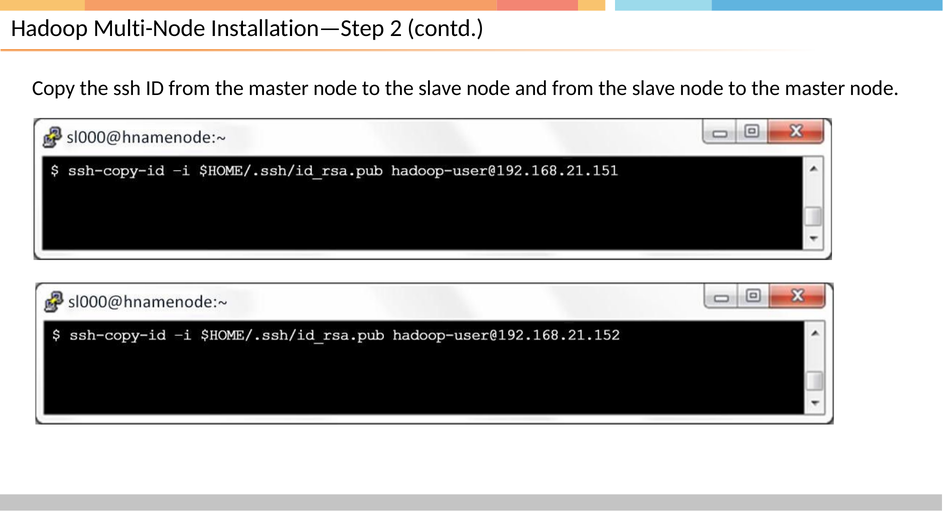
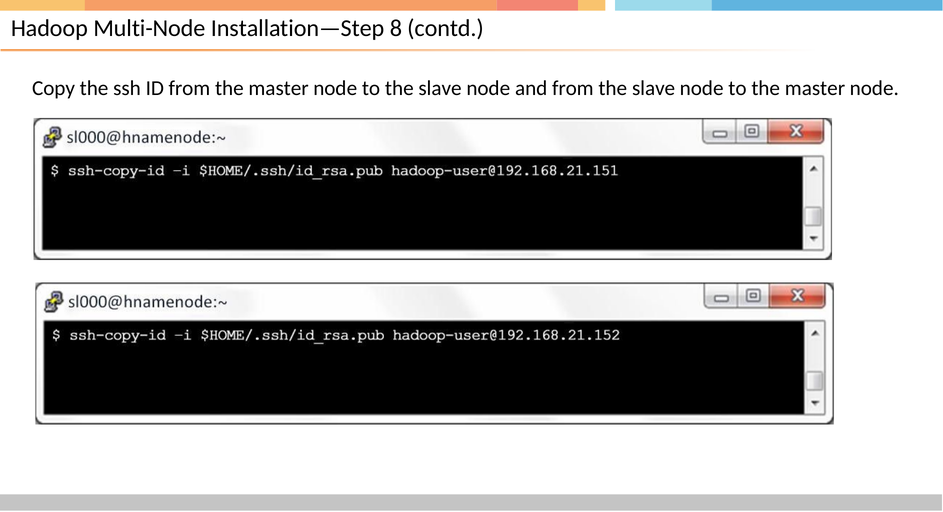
2: 2 -> 8 (396, 28)
